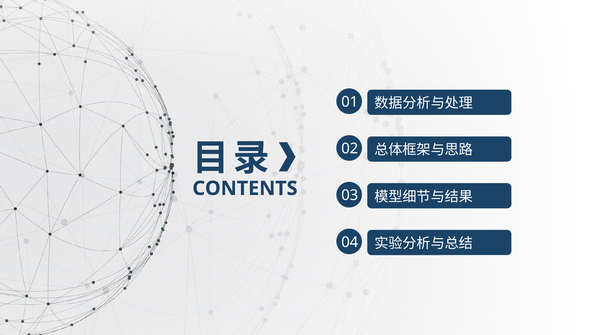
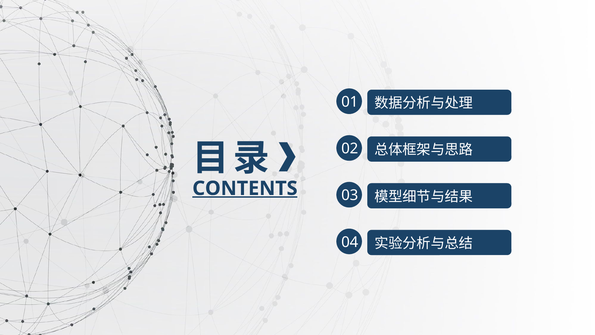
CONTENTS underline: none -> present (245, 188)
